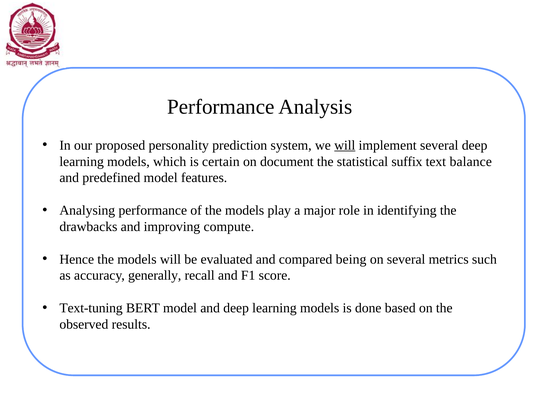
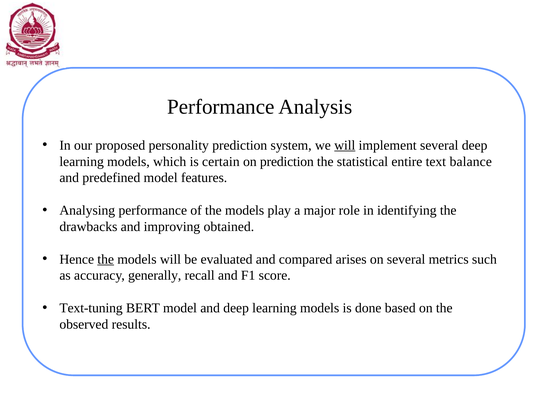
on document: document -> prediction (287, 162)
suffix: suffix -> entire (407, 162)
compute: compute -> obtained (229, 227)
the underline: none -> present (106, 259)
being: being -> arises (351, 259)
